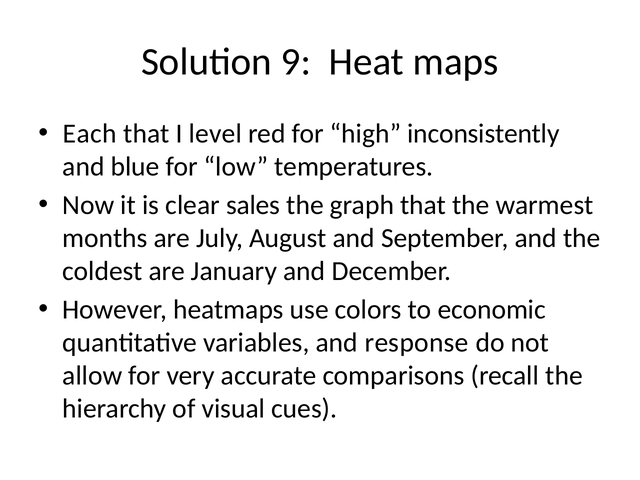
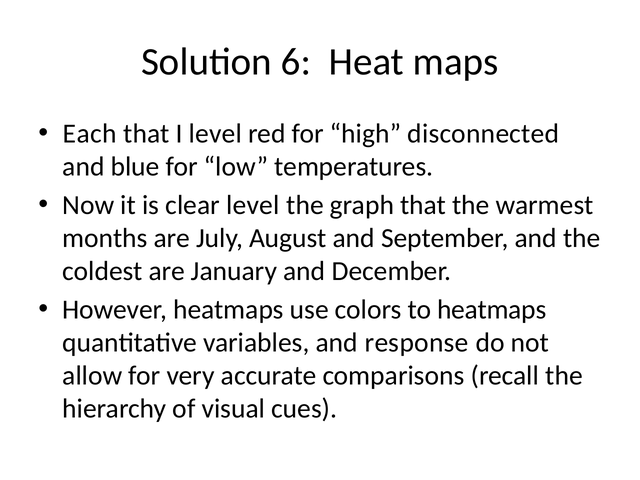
9: 9 -> 6 (296, 62)
inconsistently: inconsistently -> disconnected (483, 134)
clear sales: sales -> level (253, 205)
to economic: economic -> heatmaps (492, 310)
